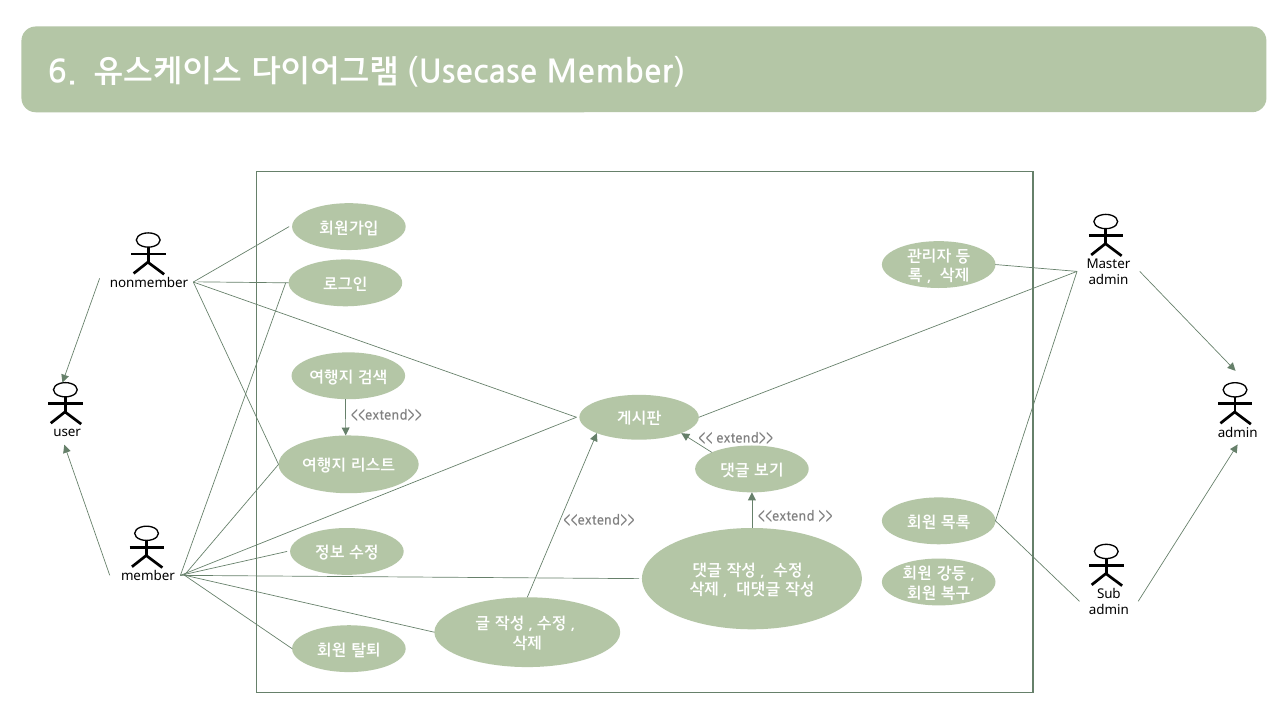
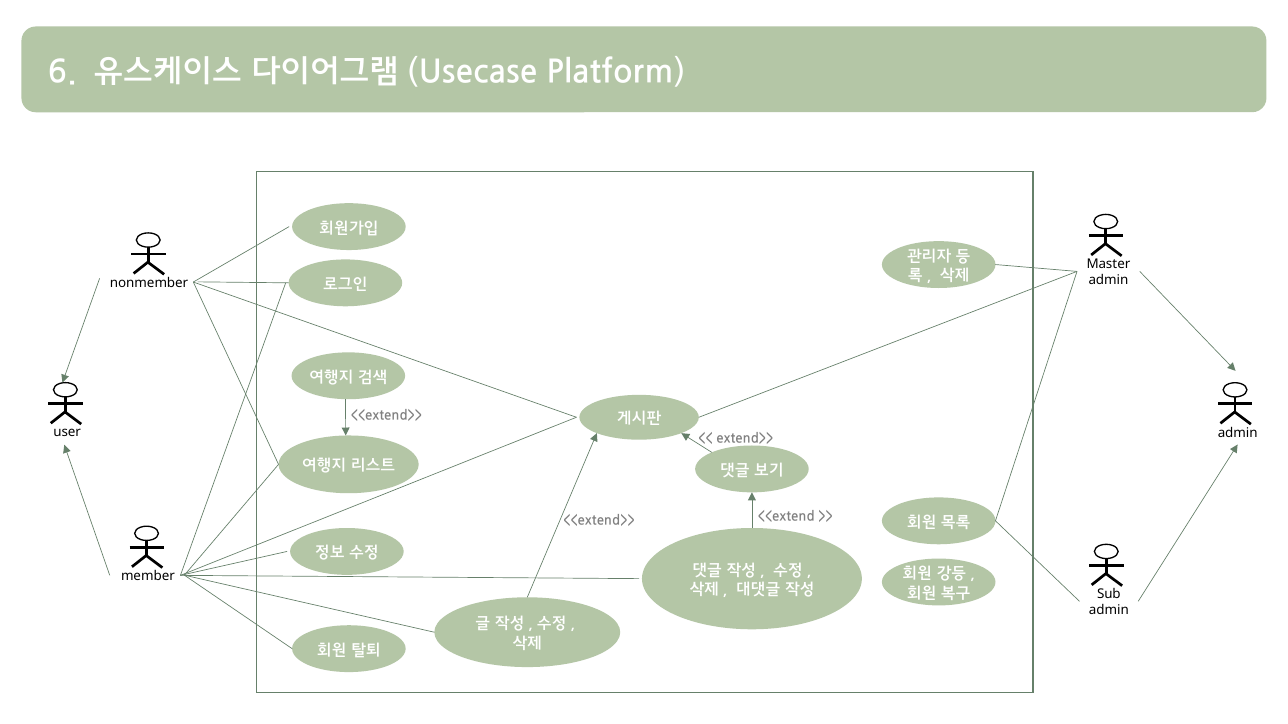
Member: Member -> Platform (616, 71)
